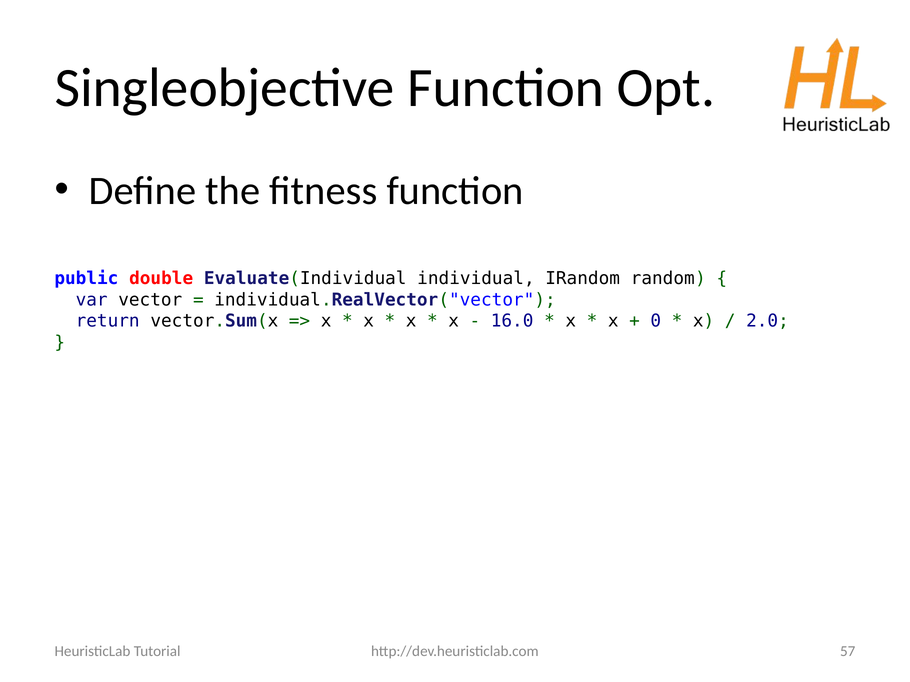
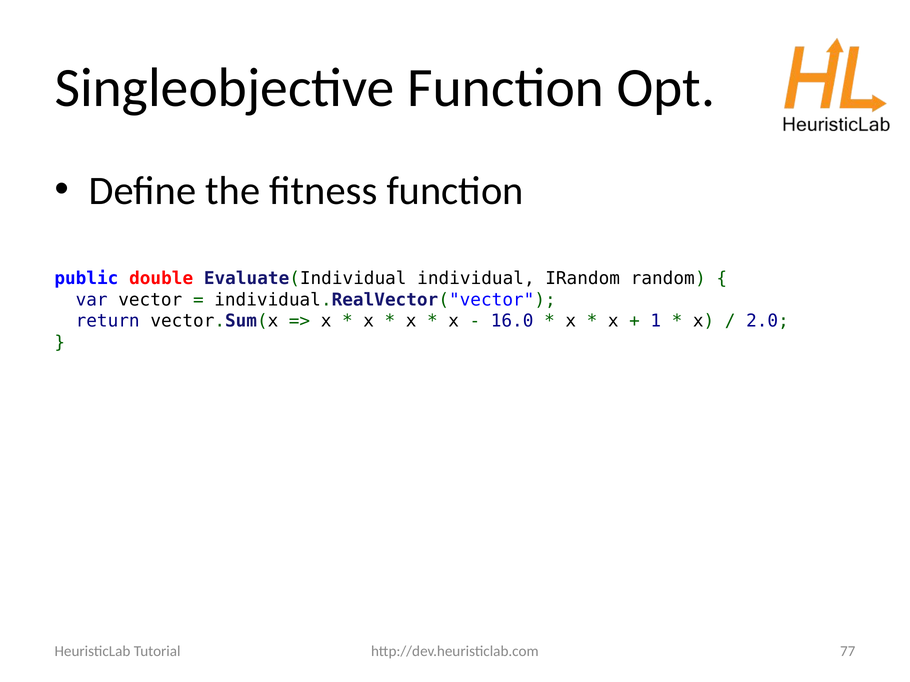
0: 0 -> 1 (656, 321)
57: 57 -> 77 (848, 652)
